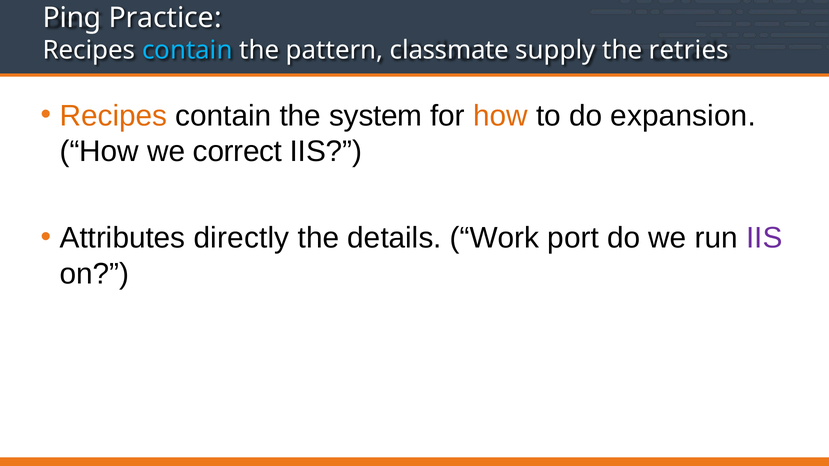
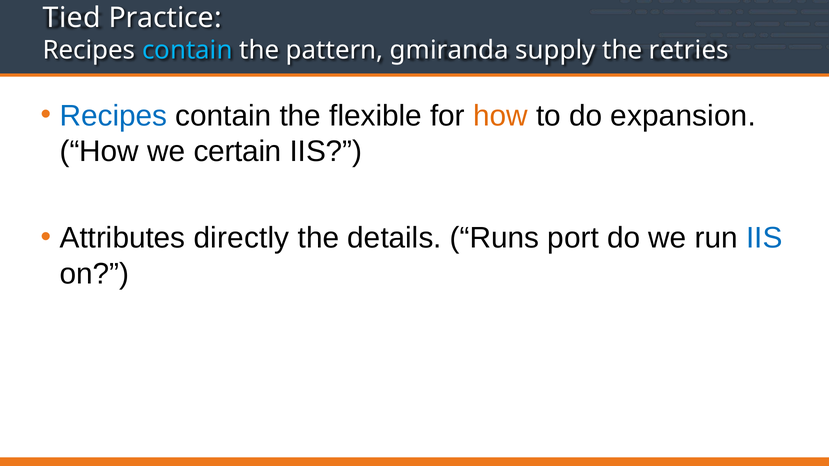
Ping: Ping -> Tied (72, 18)
classmate: classmate -> gmiranda (449, 50)
Recipes colour: orange -> blue (113, 116)
system: system -> flexible (376, 116)
correct: correct -> certain (238, 152)
Work: Work -> Runs (495, 238)
IIS colour: purple -> blue (764, 238)
